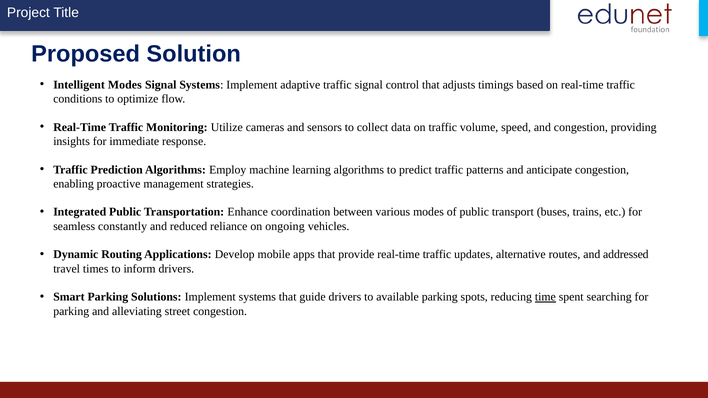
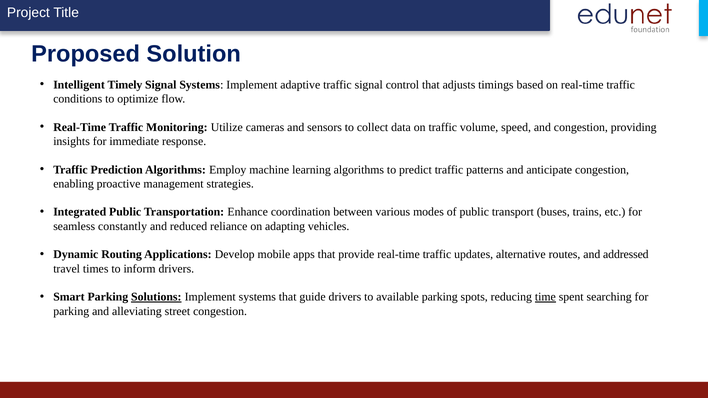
Intelligent Modes: Modes -> Timely (125, 85)
ongoing: ongoing -> adapting (285, 226)
Solutions underline: none -> present (156, 297)
